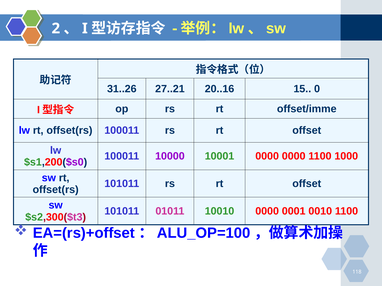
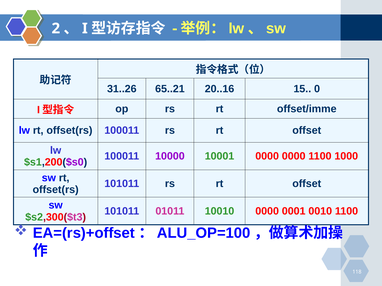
27..21: 27..21 -> 65..21 (170, 89)
